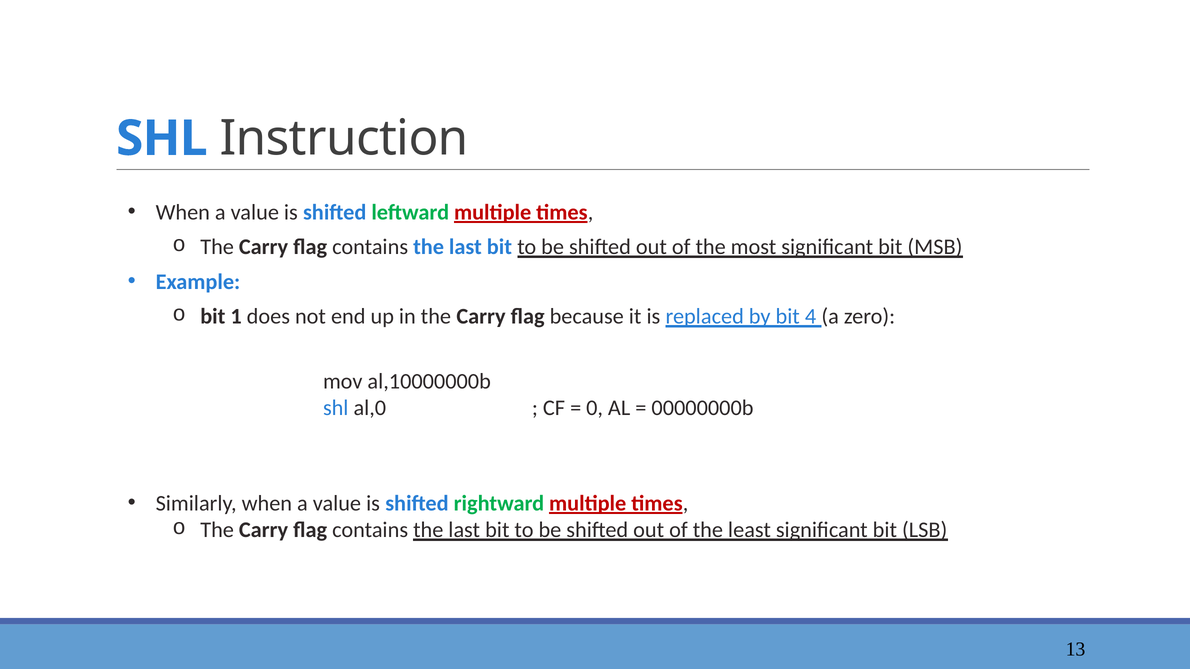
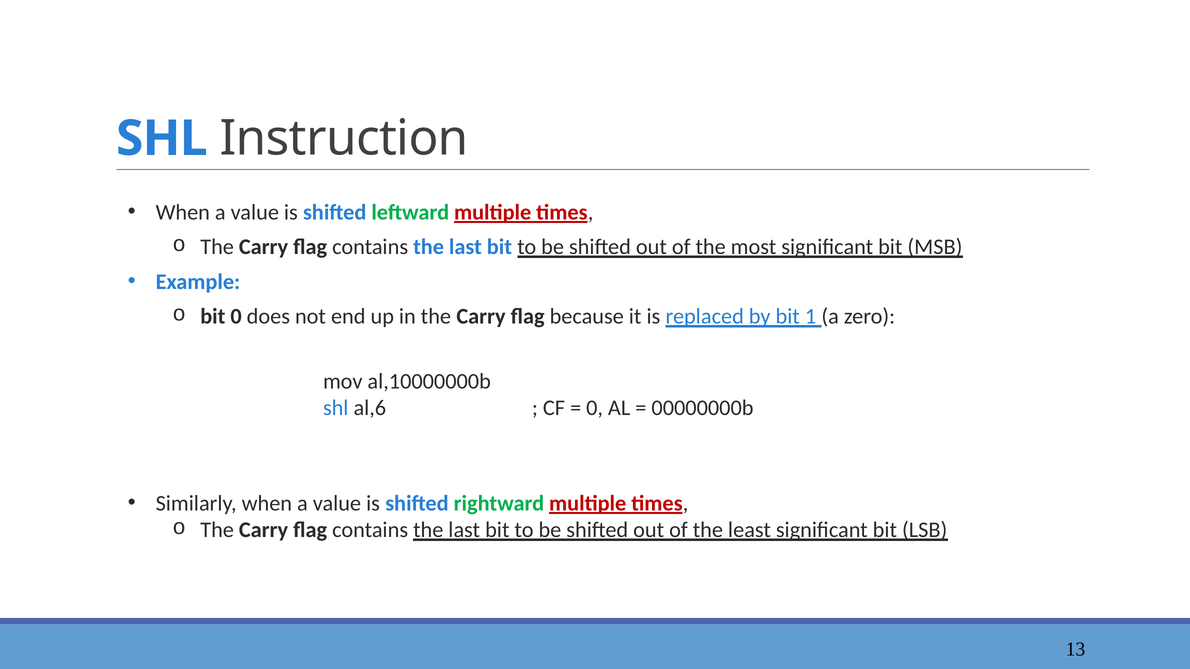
bit 1: 1 -> 0 (236, 317)
4: 4 -> 1 (811, 317)
al,0: al,0 -> al,6 (370, 408)
